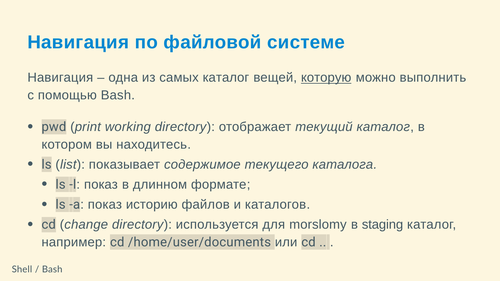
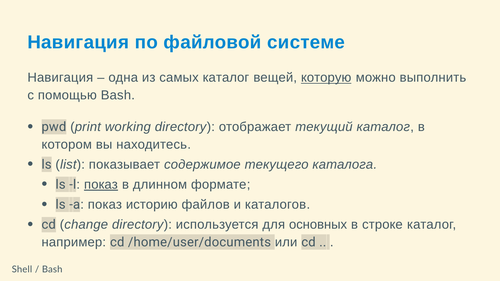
показ underline: none -> present (101, 185)
morslomy: morslomy -> основных (318, 225)
staging: staging -> строке (382, 225)
